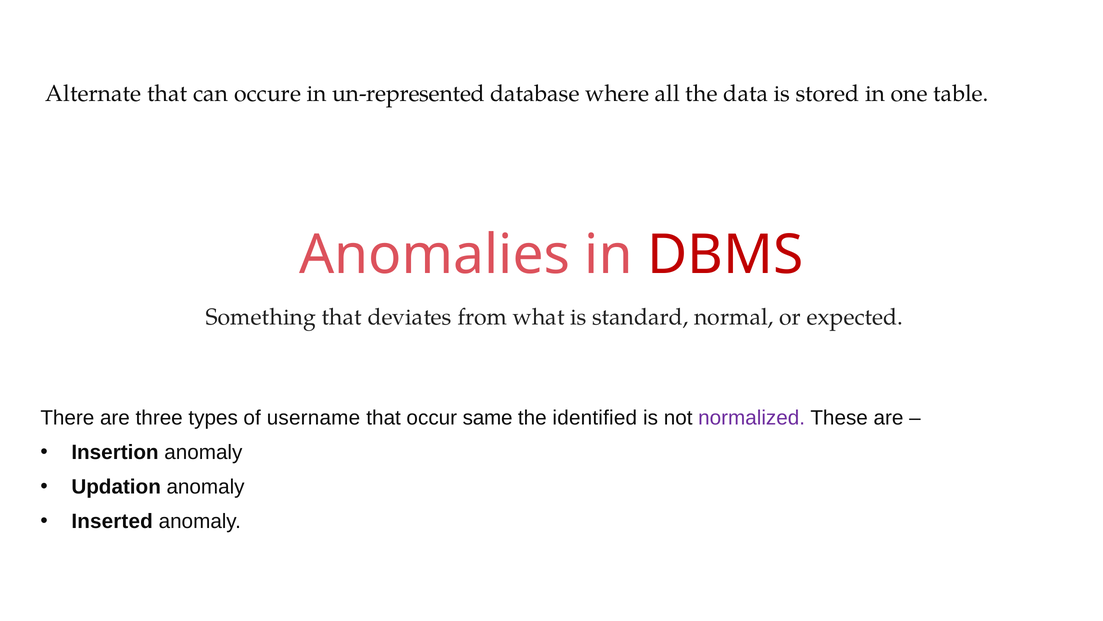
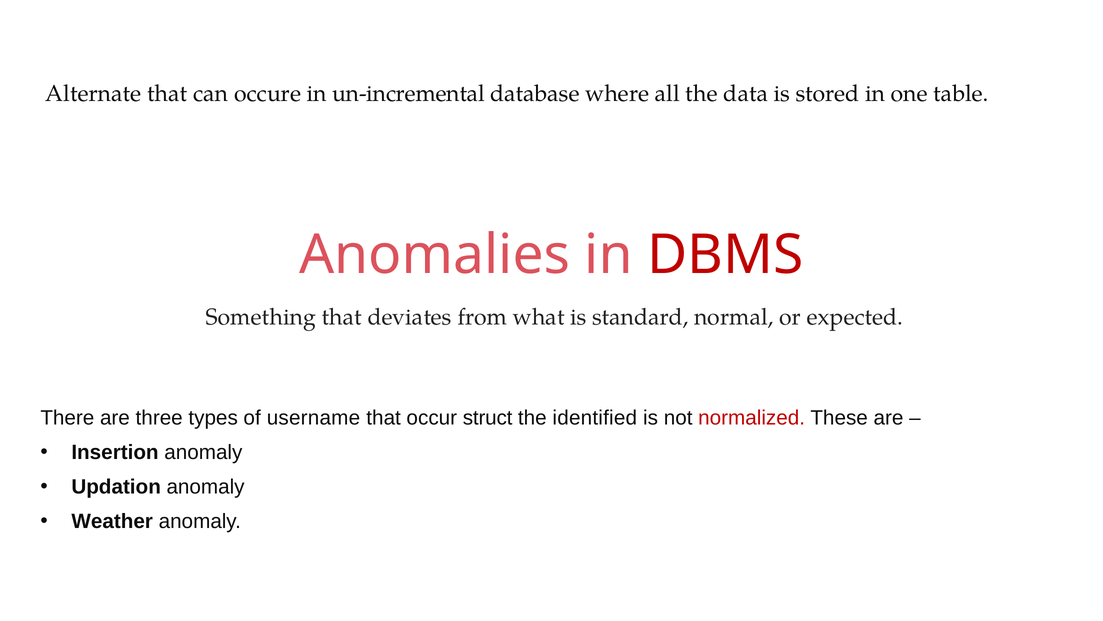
un-represented: un-represented -> un-incremental (409, 94)
same: same -> struct (488, 418)
normalized colour: purple -> red (752, 418)
Inserted: Inserted -> Weather (112, 521)
